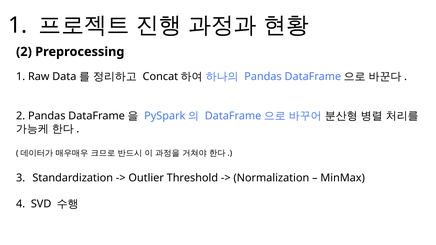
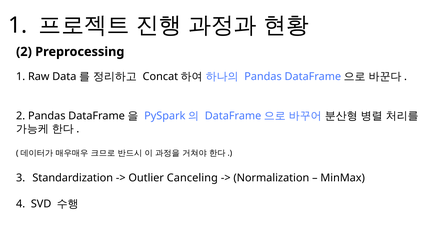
Threshold: Threshold -> Canceling (192, 178)
